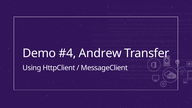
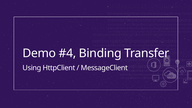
Andrew: Andrew -> Binding (100, 53)
